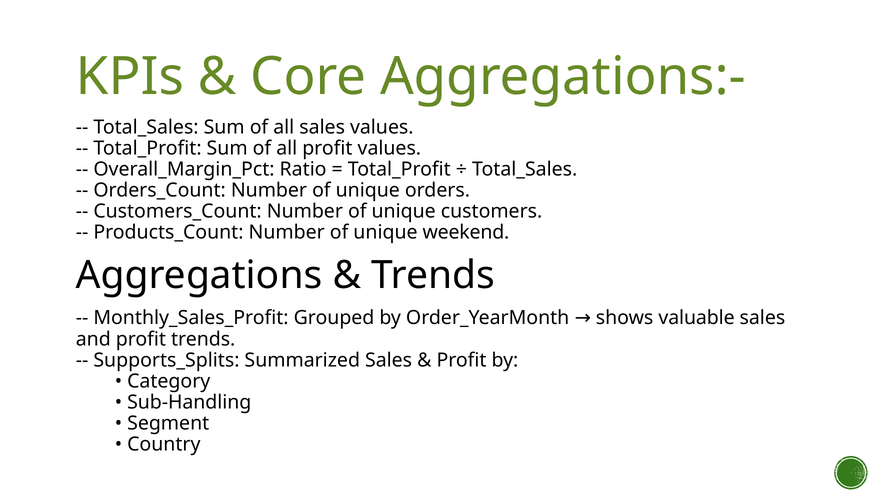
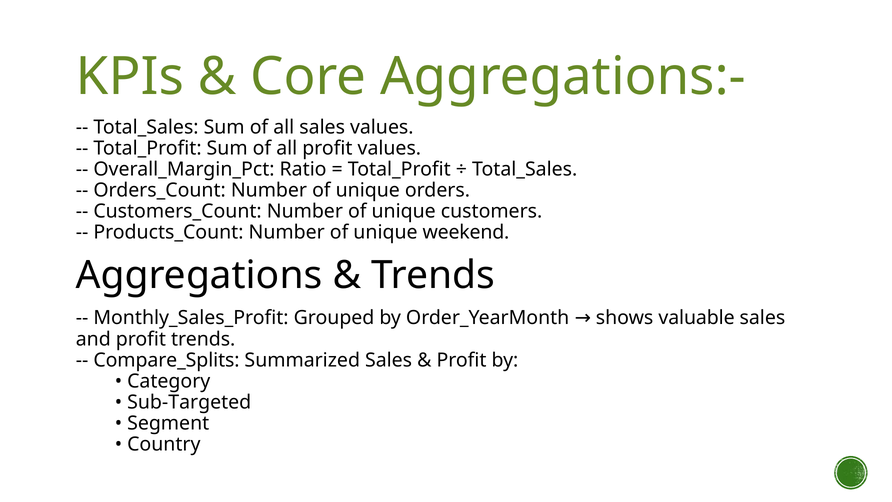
Supports_Splits: Supports_Splits -> Compare_Splits (166, 360)
Sub-Handling: Sub-Handling -> Sub-Targeted (189, 402)
